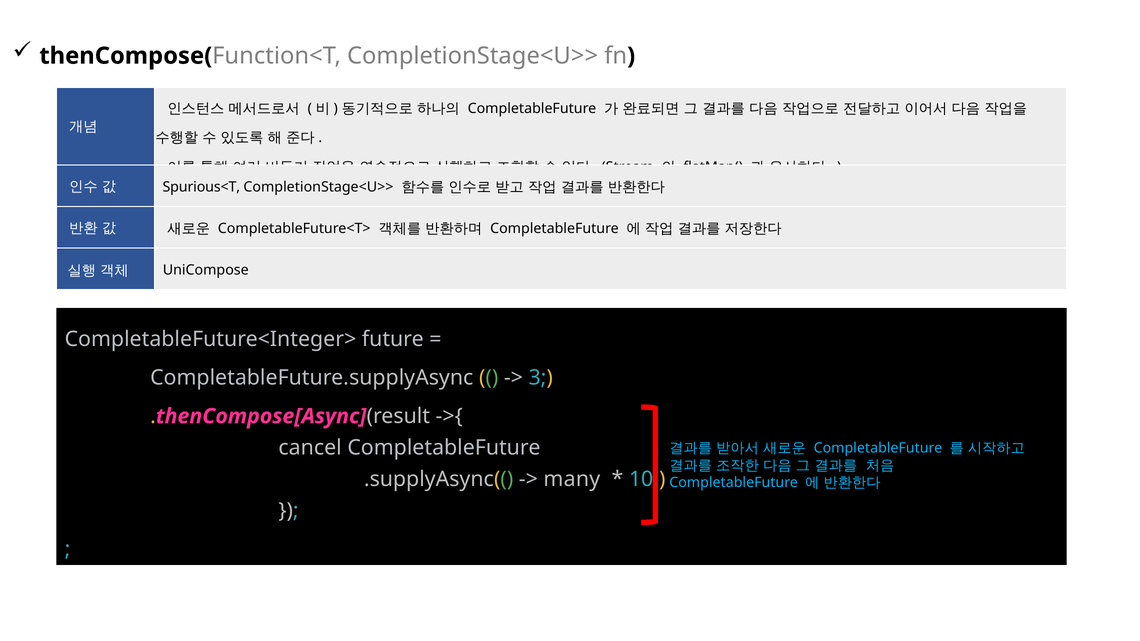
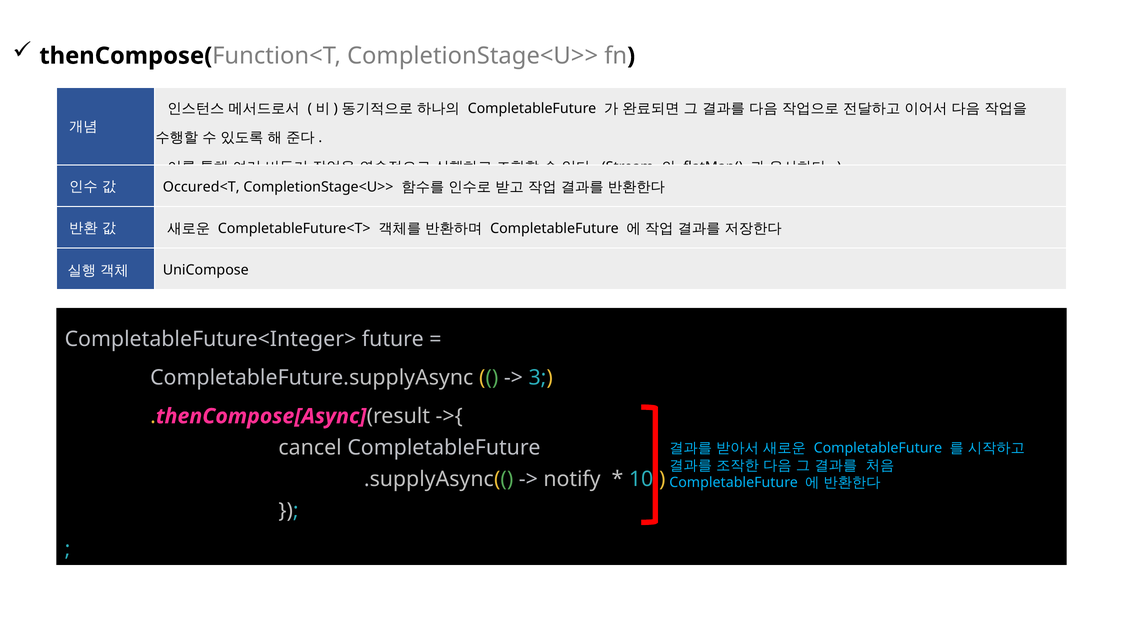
Spurious<T: Spurious<T -> Occured<T (201, 187)
many: many -> notify (572, 480)
